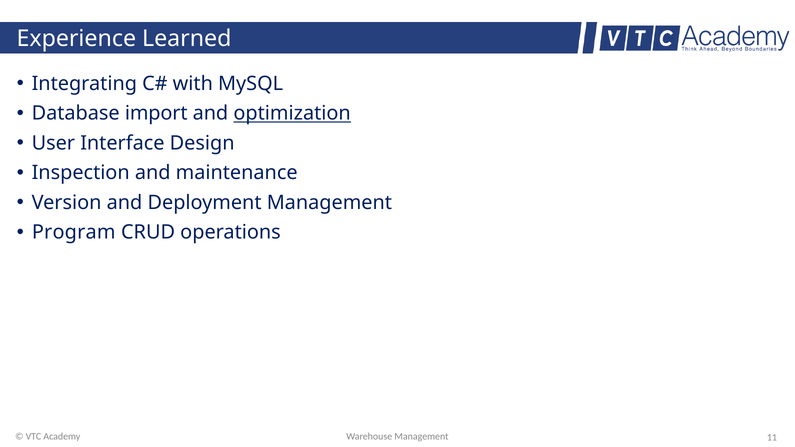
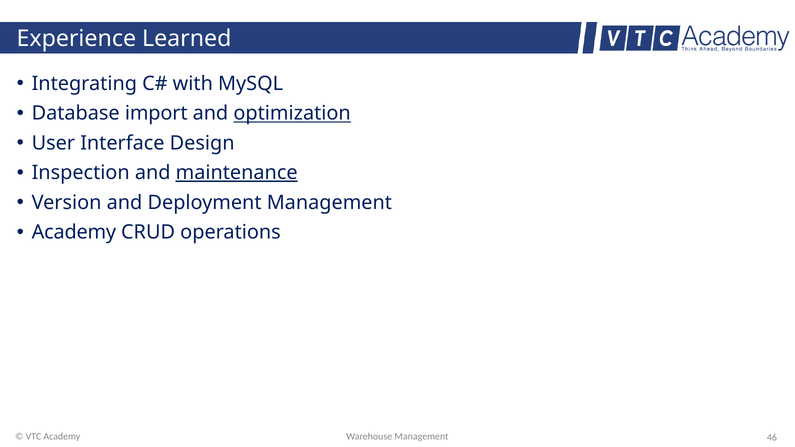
maintenance underline: none -> present (237, 173)
Program: Program -> Academy (74, 232)
11: 11 -> 46 (772, 437)
